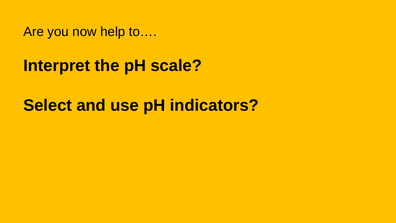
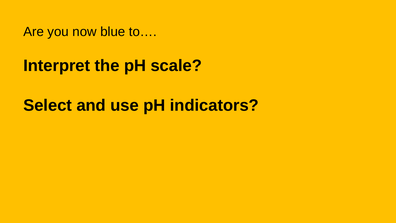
help: help -> blue (113, 32)
